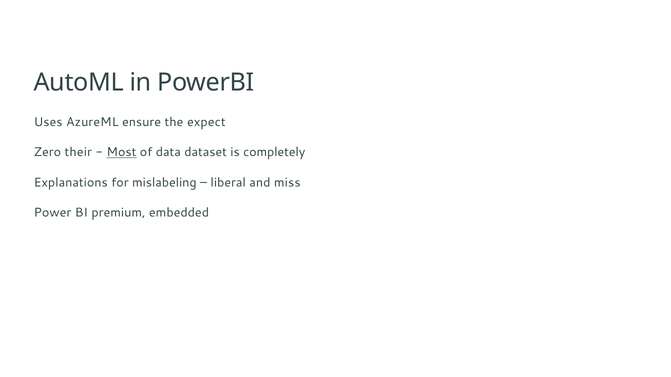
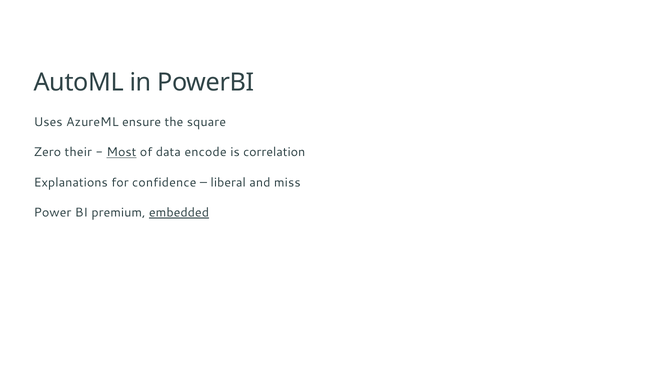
expect: expect -> square (206, 122)
dataset: dataset -> encode (206, 152)
completely: completely -> correlation (274, 152)
mislabeling: mislabeling -> confidence (164, 183)
embedded underline: none -> present (179, 213)
